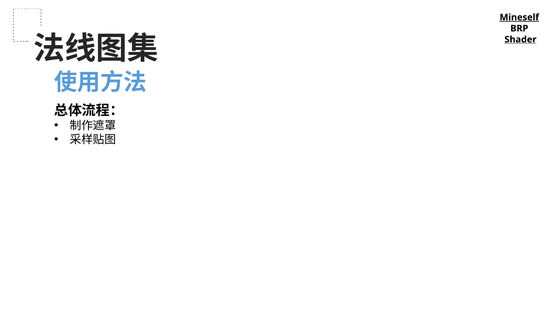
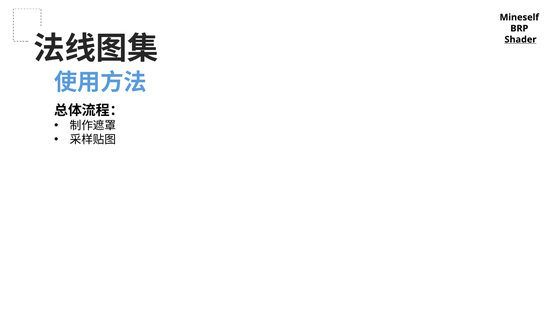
Mineself underline: present -> none (519, 17)
